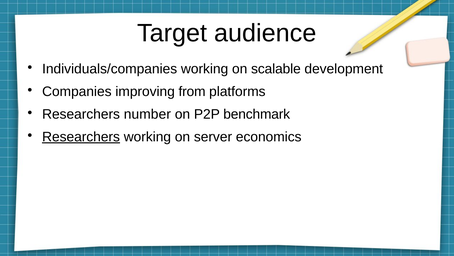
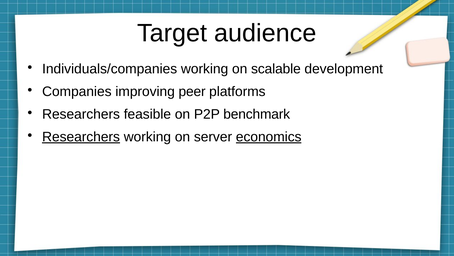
from: from -> peer (192, 91)
number: number -> feasible (147, 114)
economics underline: none -> present (269, 137)
